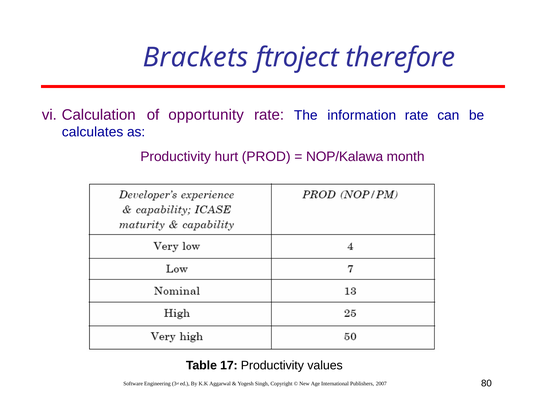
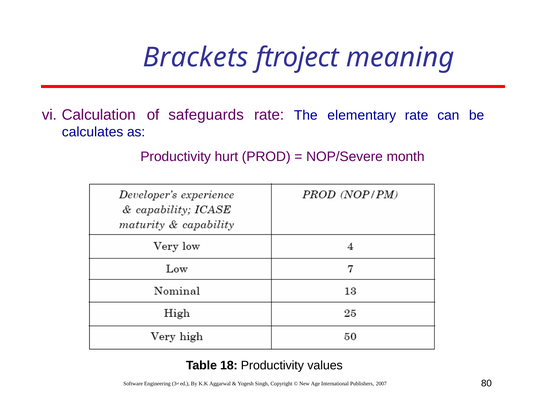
therefore: therefore -> meaning (400, 57)
opportunity: opportunity -> safeguards (206, 115)
information: information -> elementary (362, 115)
NOP/Kalawa: NOP/Kalawa -> NOP/Severe (345, 157)
17: 17 -> 18 (229, 365)
